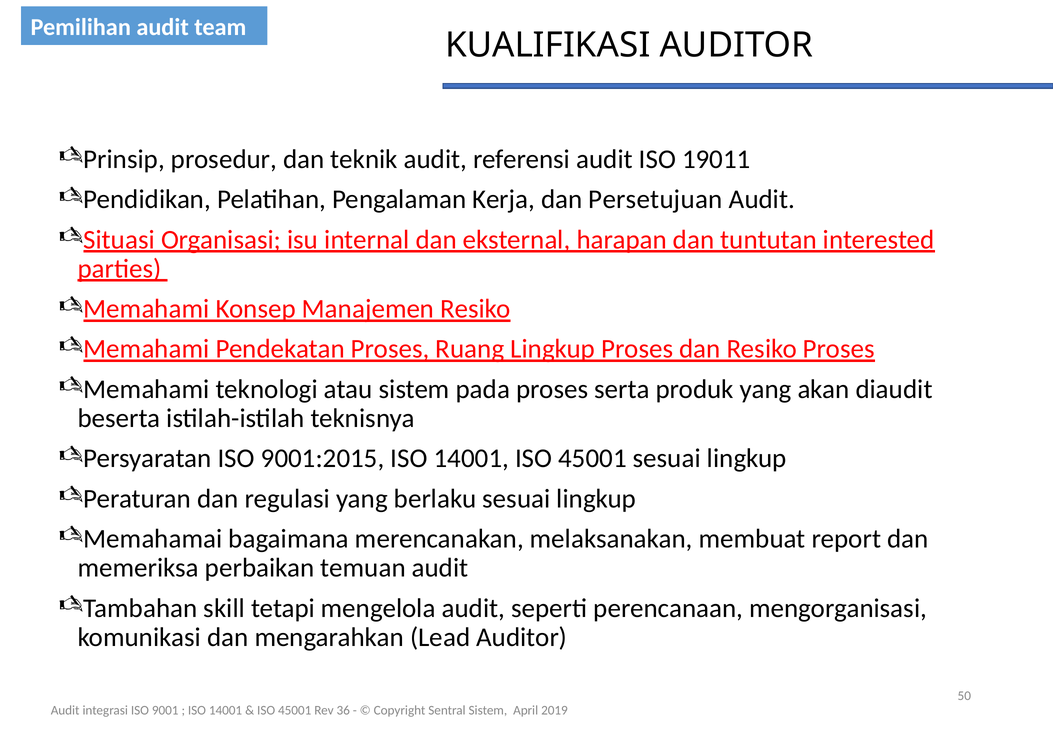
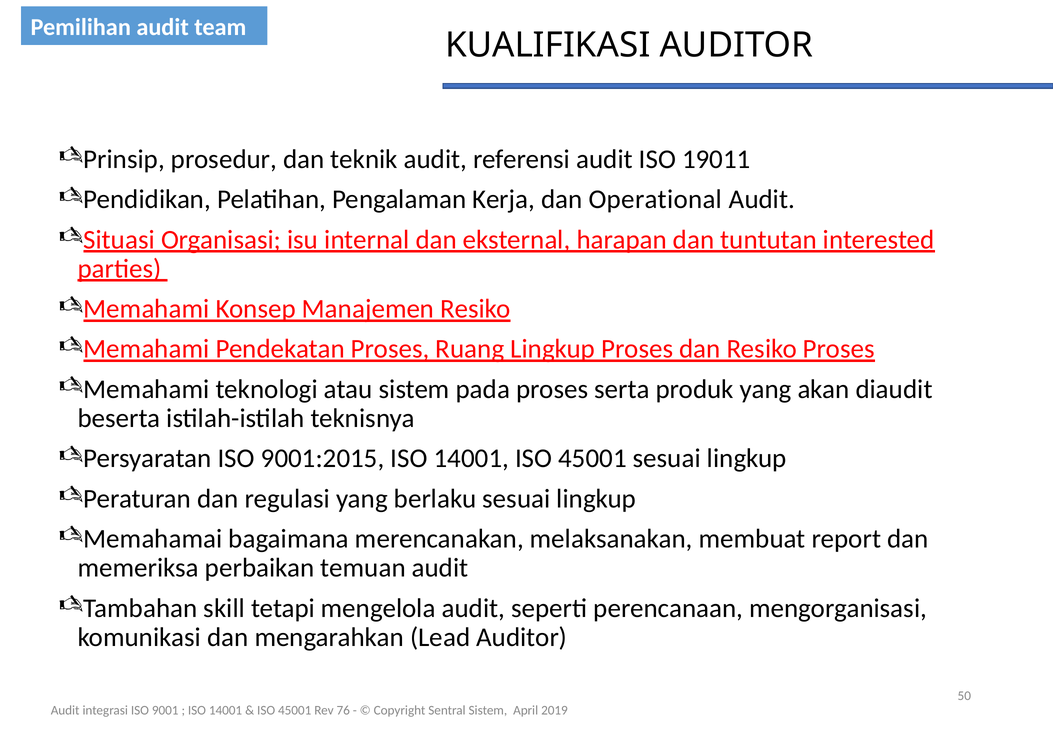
Persetujuan: Persetujuan -> Operational (655, 199)
36: 36 -> 76 (343, 710)
